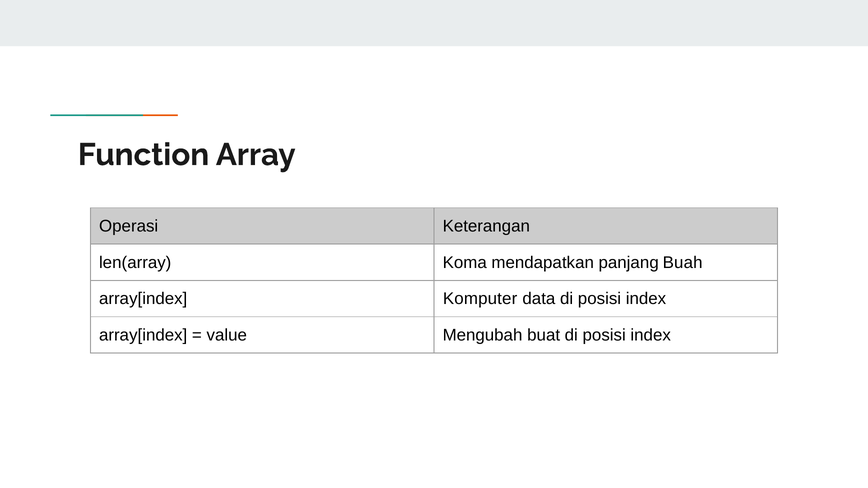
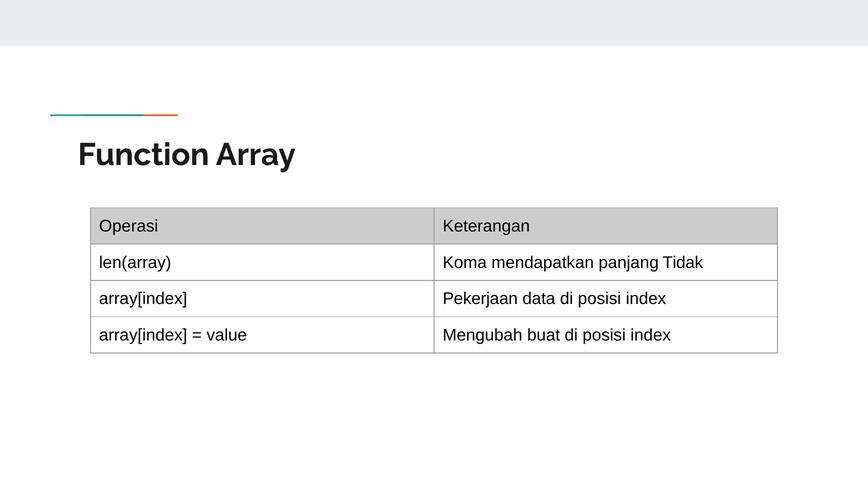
Buah: Buah -> Tidak (683, 263)
Komputer: Komputer -> Pekerjaan (480, 299)
